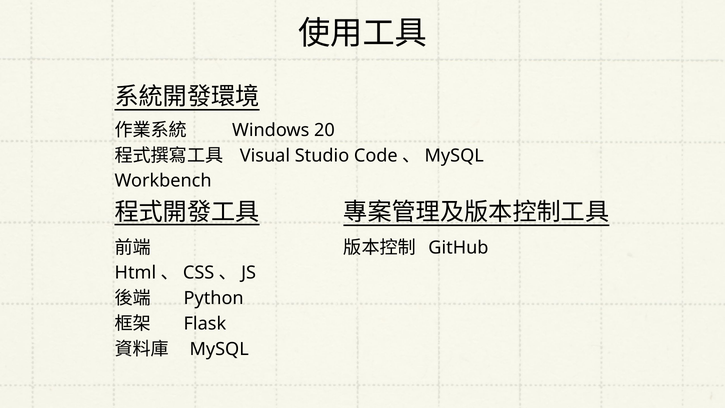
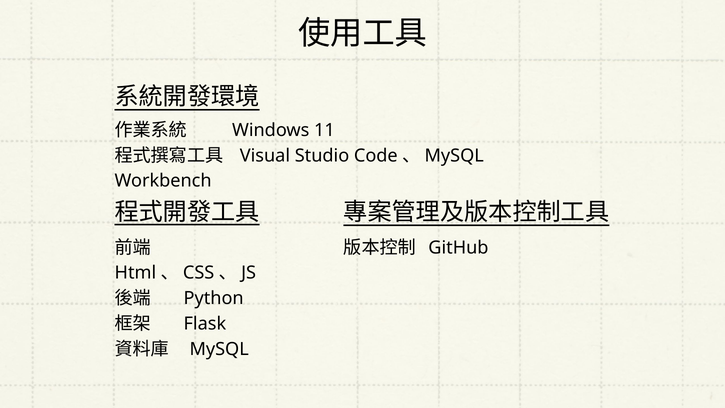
20: 20 -> 11 (324, 130)
